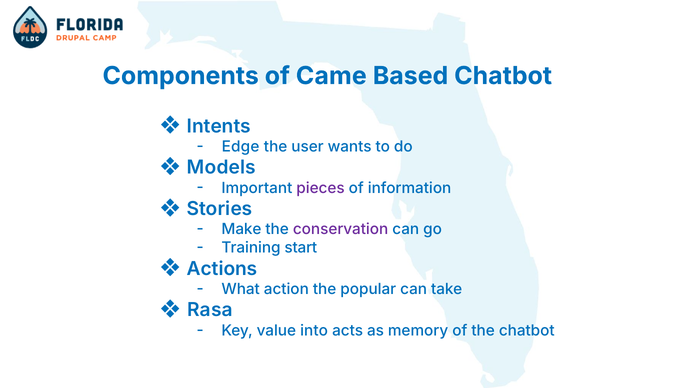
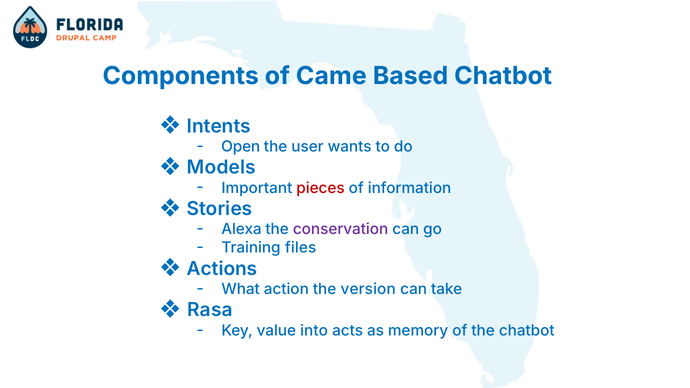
Edge: Edge -> Open (241, 147)
pieces colour: purple -> red (321, 188)
Make: Make -> Alexa (242, 229)
start: start -> files (301, 248)
popular: popular -> version (368, 289)
